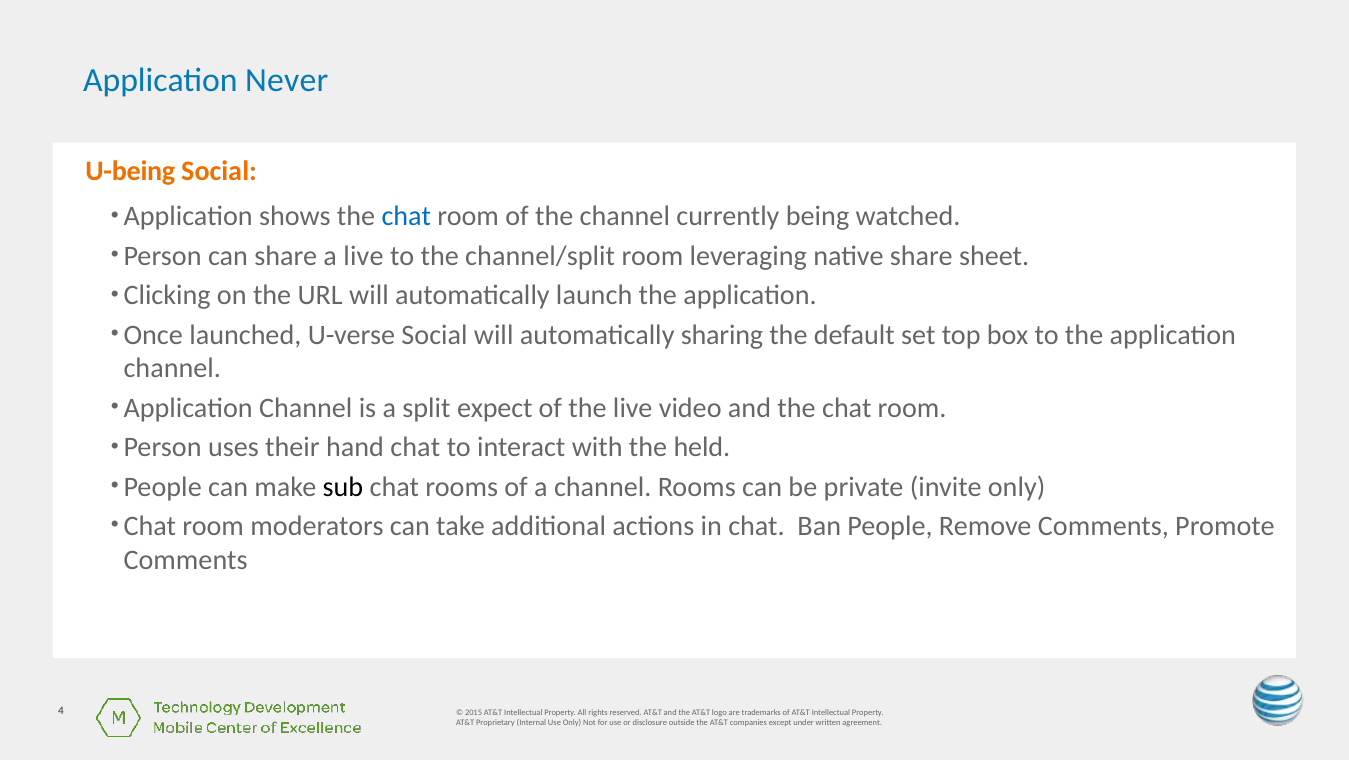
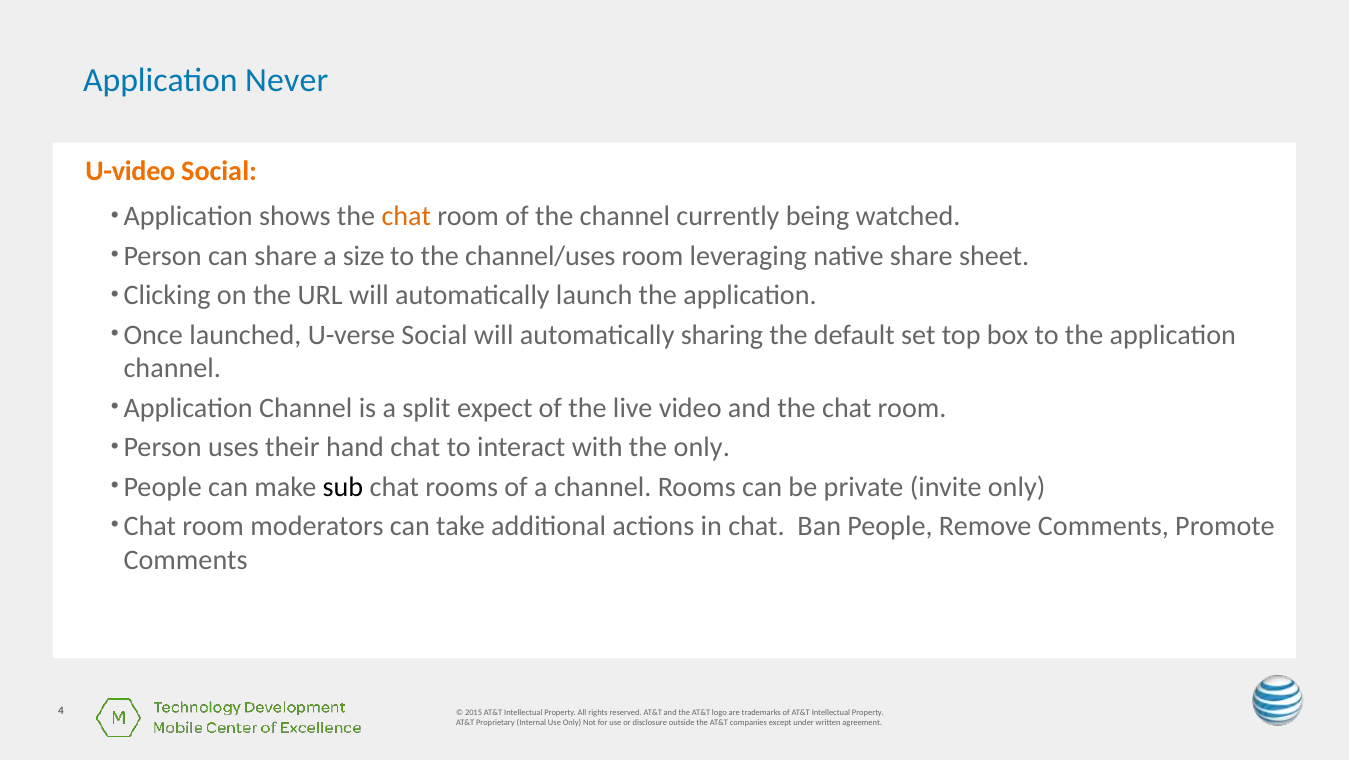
U-being: U-being -> U-video (130, 171)
chat colour: blue -> orange (406, 216)
a live: live -> size (364, 256)
channel/split: channel/split -> channel/uses (540, 256)
the held: held -> only (702, 447)
